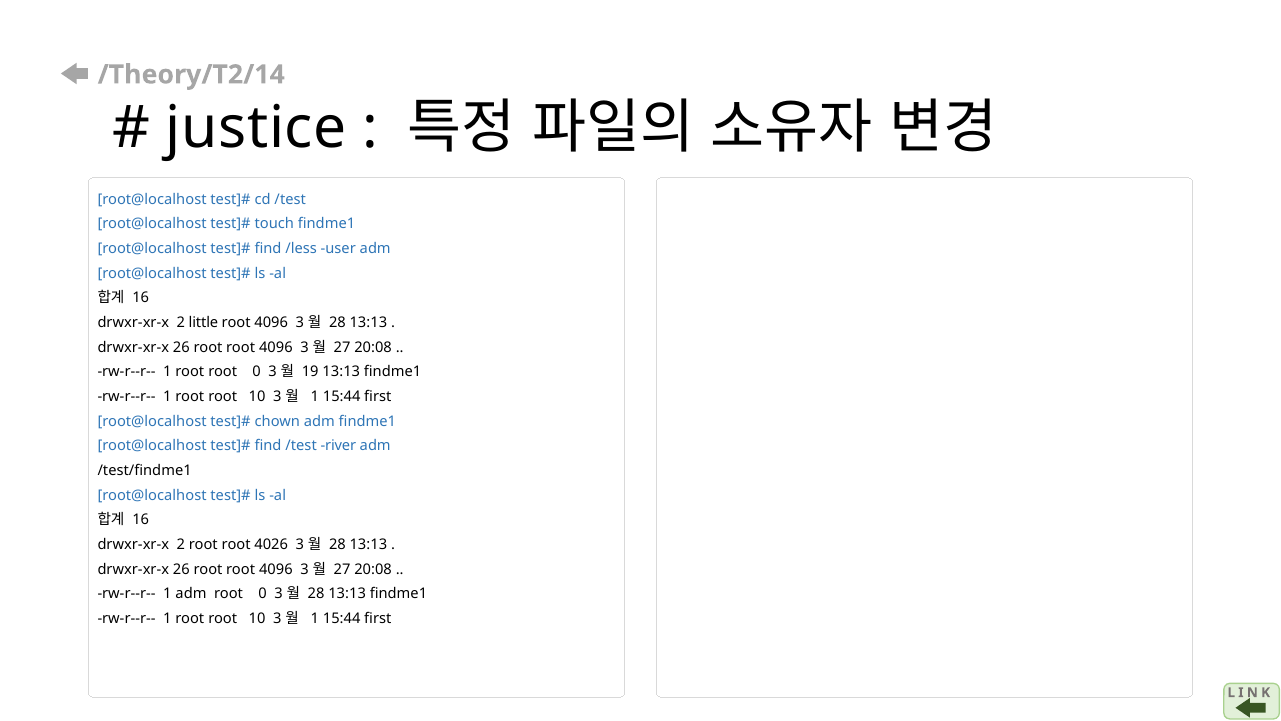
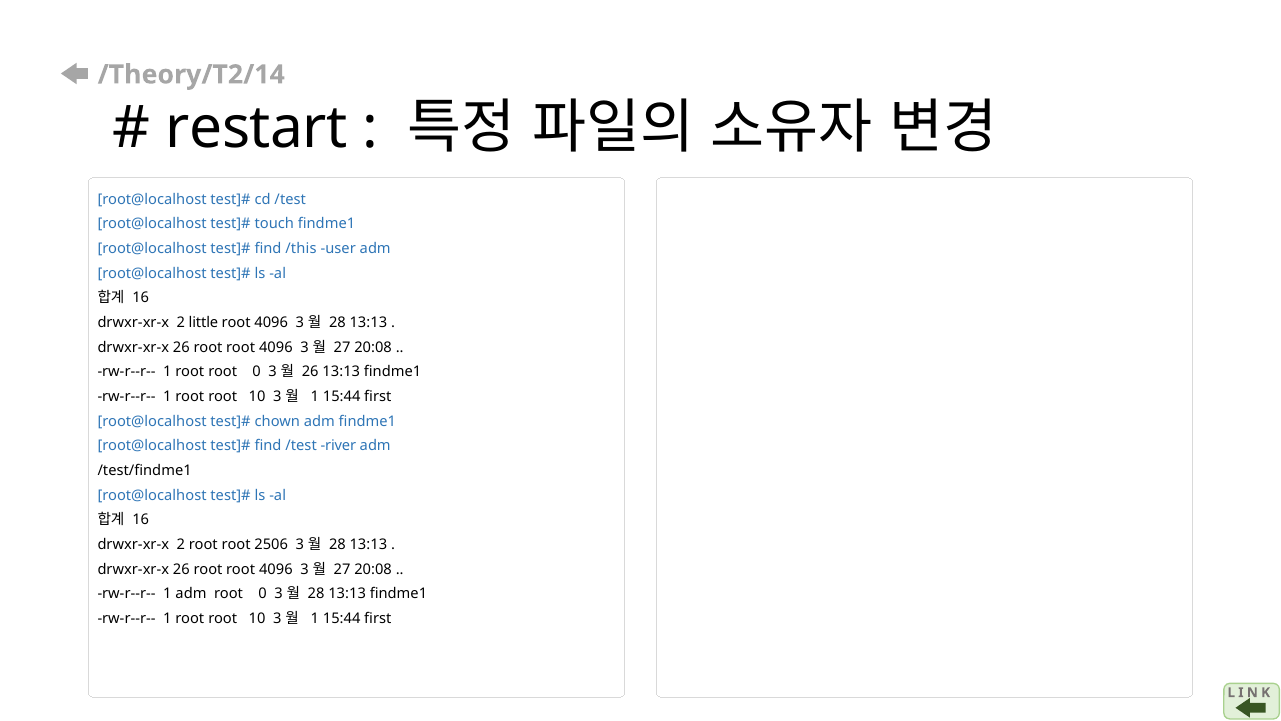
justice: justice -> restart (257, 128)
/less: /less -> /this (301, 249)
19: 19 -> 26 (310, 372)
4026: 4026 -> 2506 (271, 544)
